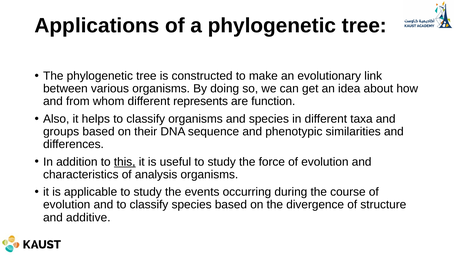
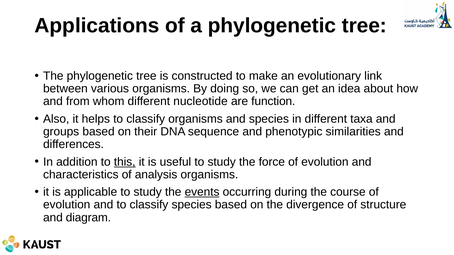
represents: represents -> nucleotide (201, 102)
events underline: none -> present (202, 192)
additive: additive -> diagram (88, 218)
